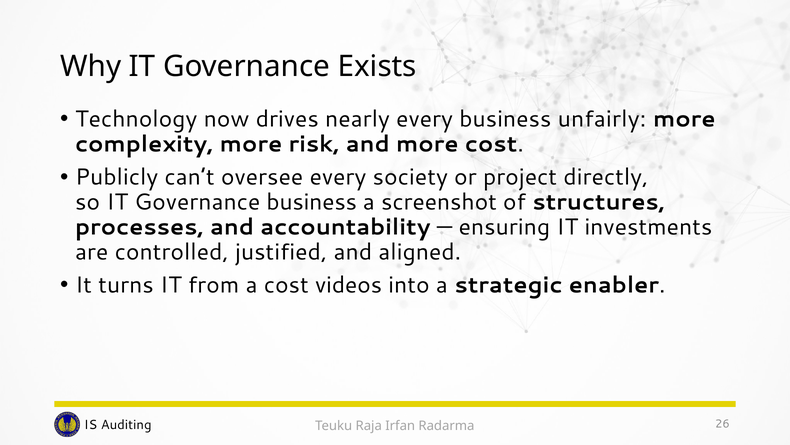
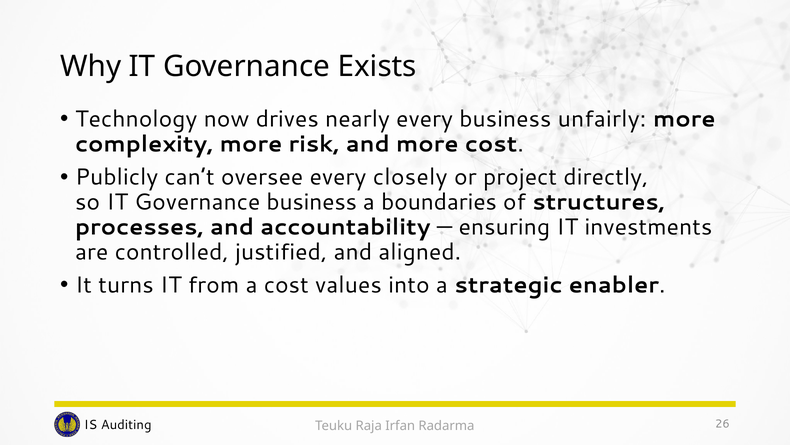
society: society -> closely (410, 177)
screenshot: screenshot -> boundaries (439, 202)
videos: videos -> values (348, 285)
